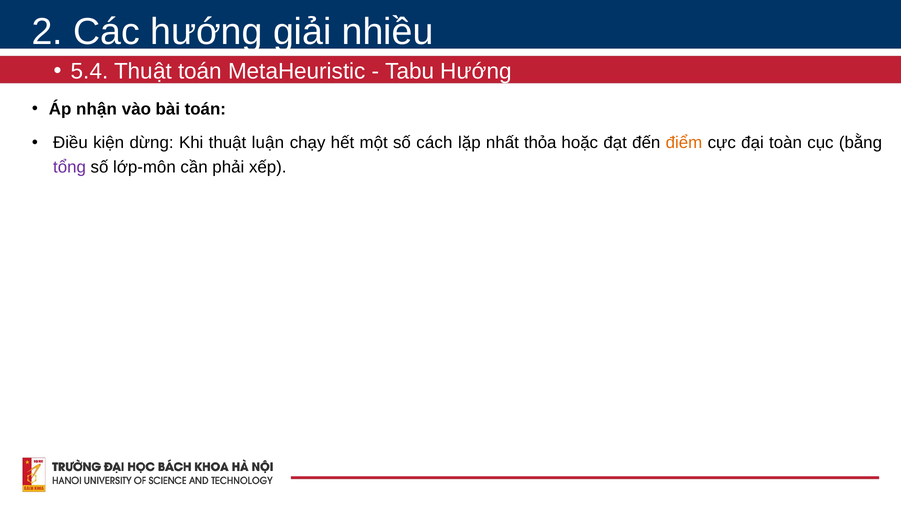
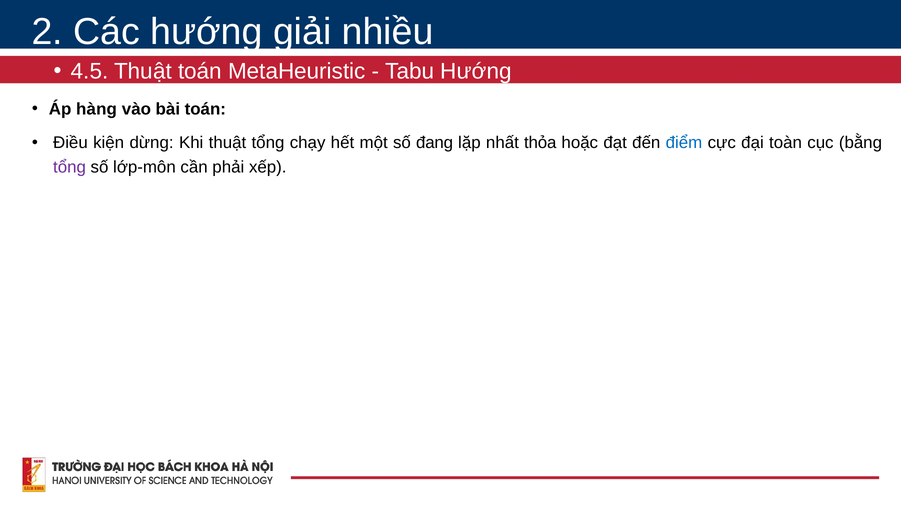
5.4: 5.4 -> 4.5 (90, 71)
nhận: nhận -> hàng (97, 109)
thuật luận: luận -> tổng (268, 143)
cách: cách -> đang (435, 143)
điểm colour: orange -> blue (684, 143)
